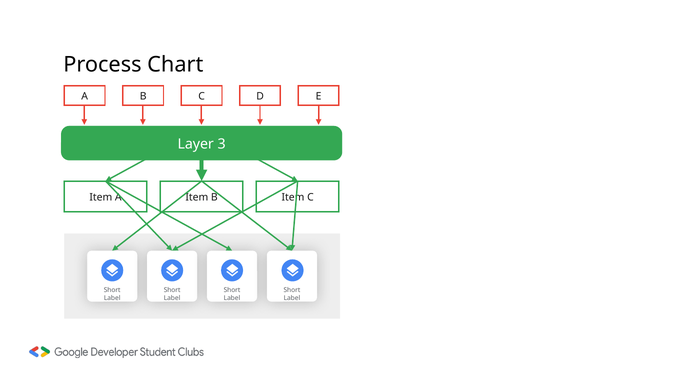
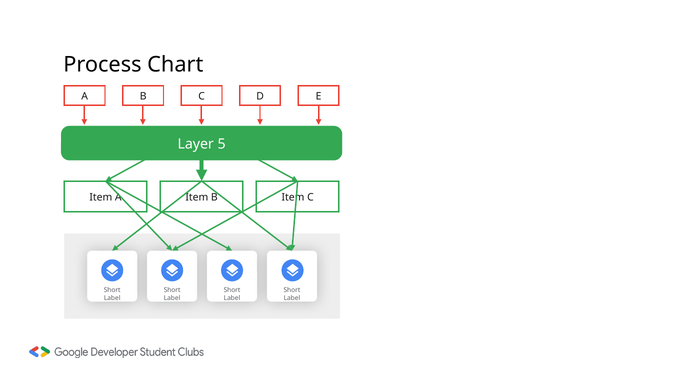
3: 3 -> 5 (222, 144)
